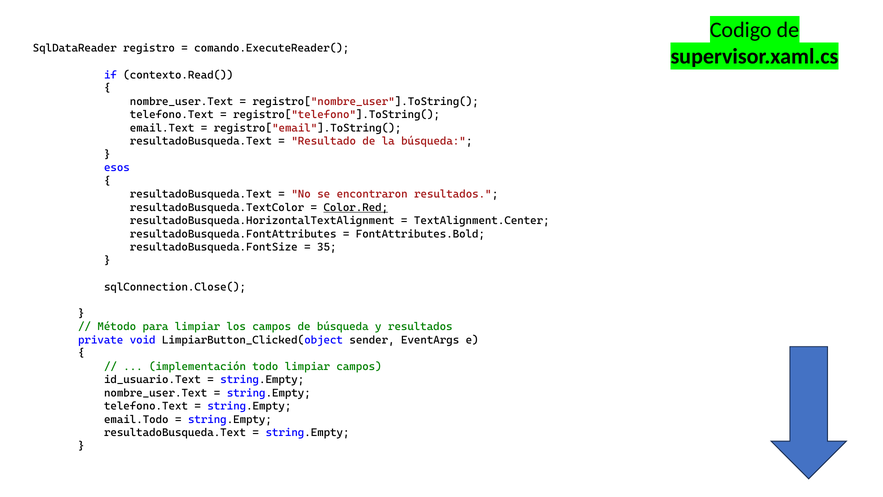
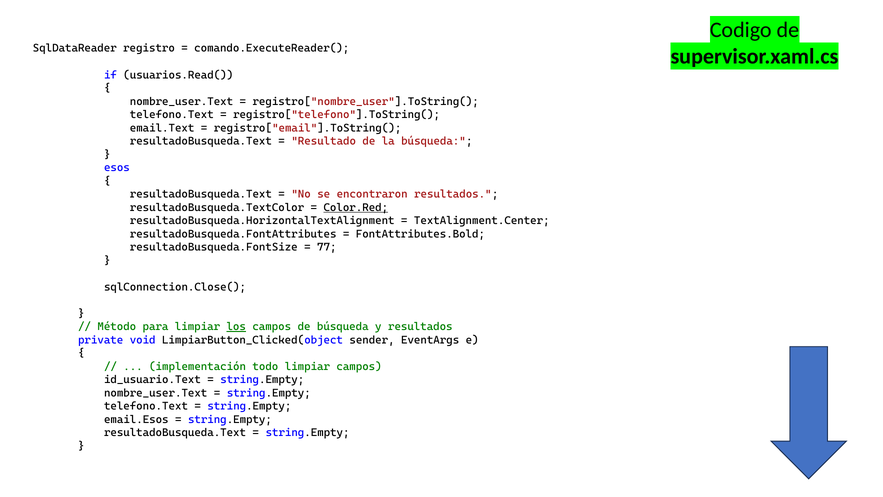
contexto.Read(: contexto.Read( -> usuarios.Read( (178, 75)
35: 35 -> 77 (327, 247)
los underline: none -> present (236, 326)
email.Todo: email.Todo -> email.Esos (136, 419)
